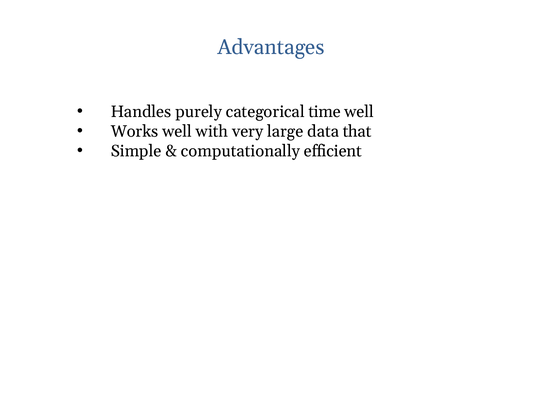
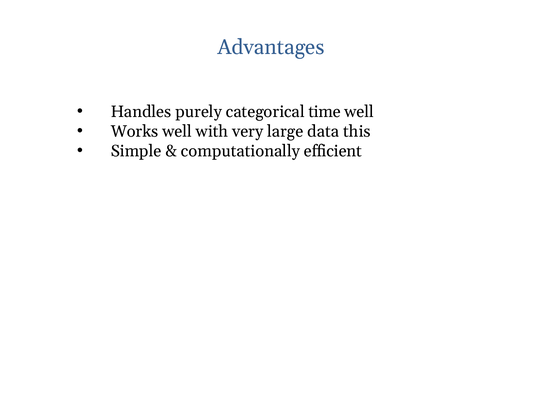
that: that -> this (357, 132)
